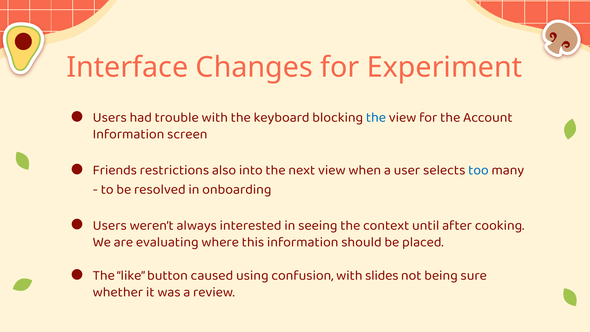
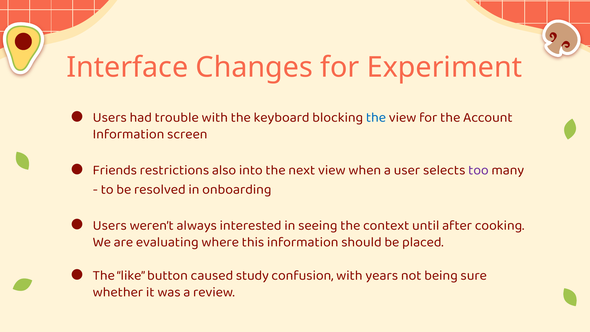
too colour: blue -> purple (478, 170)
using: using -> study (252, 275)
slides: slides -> years (382, 275)
